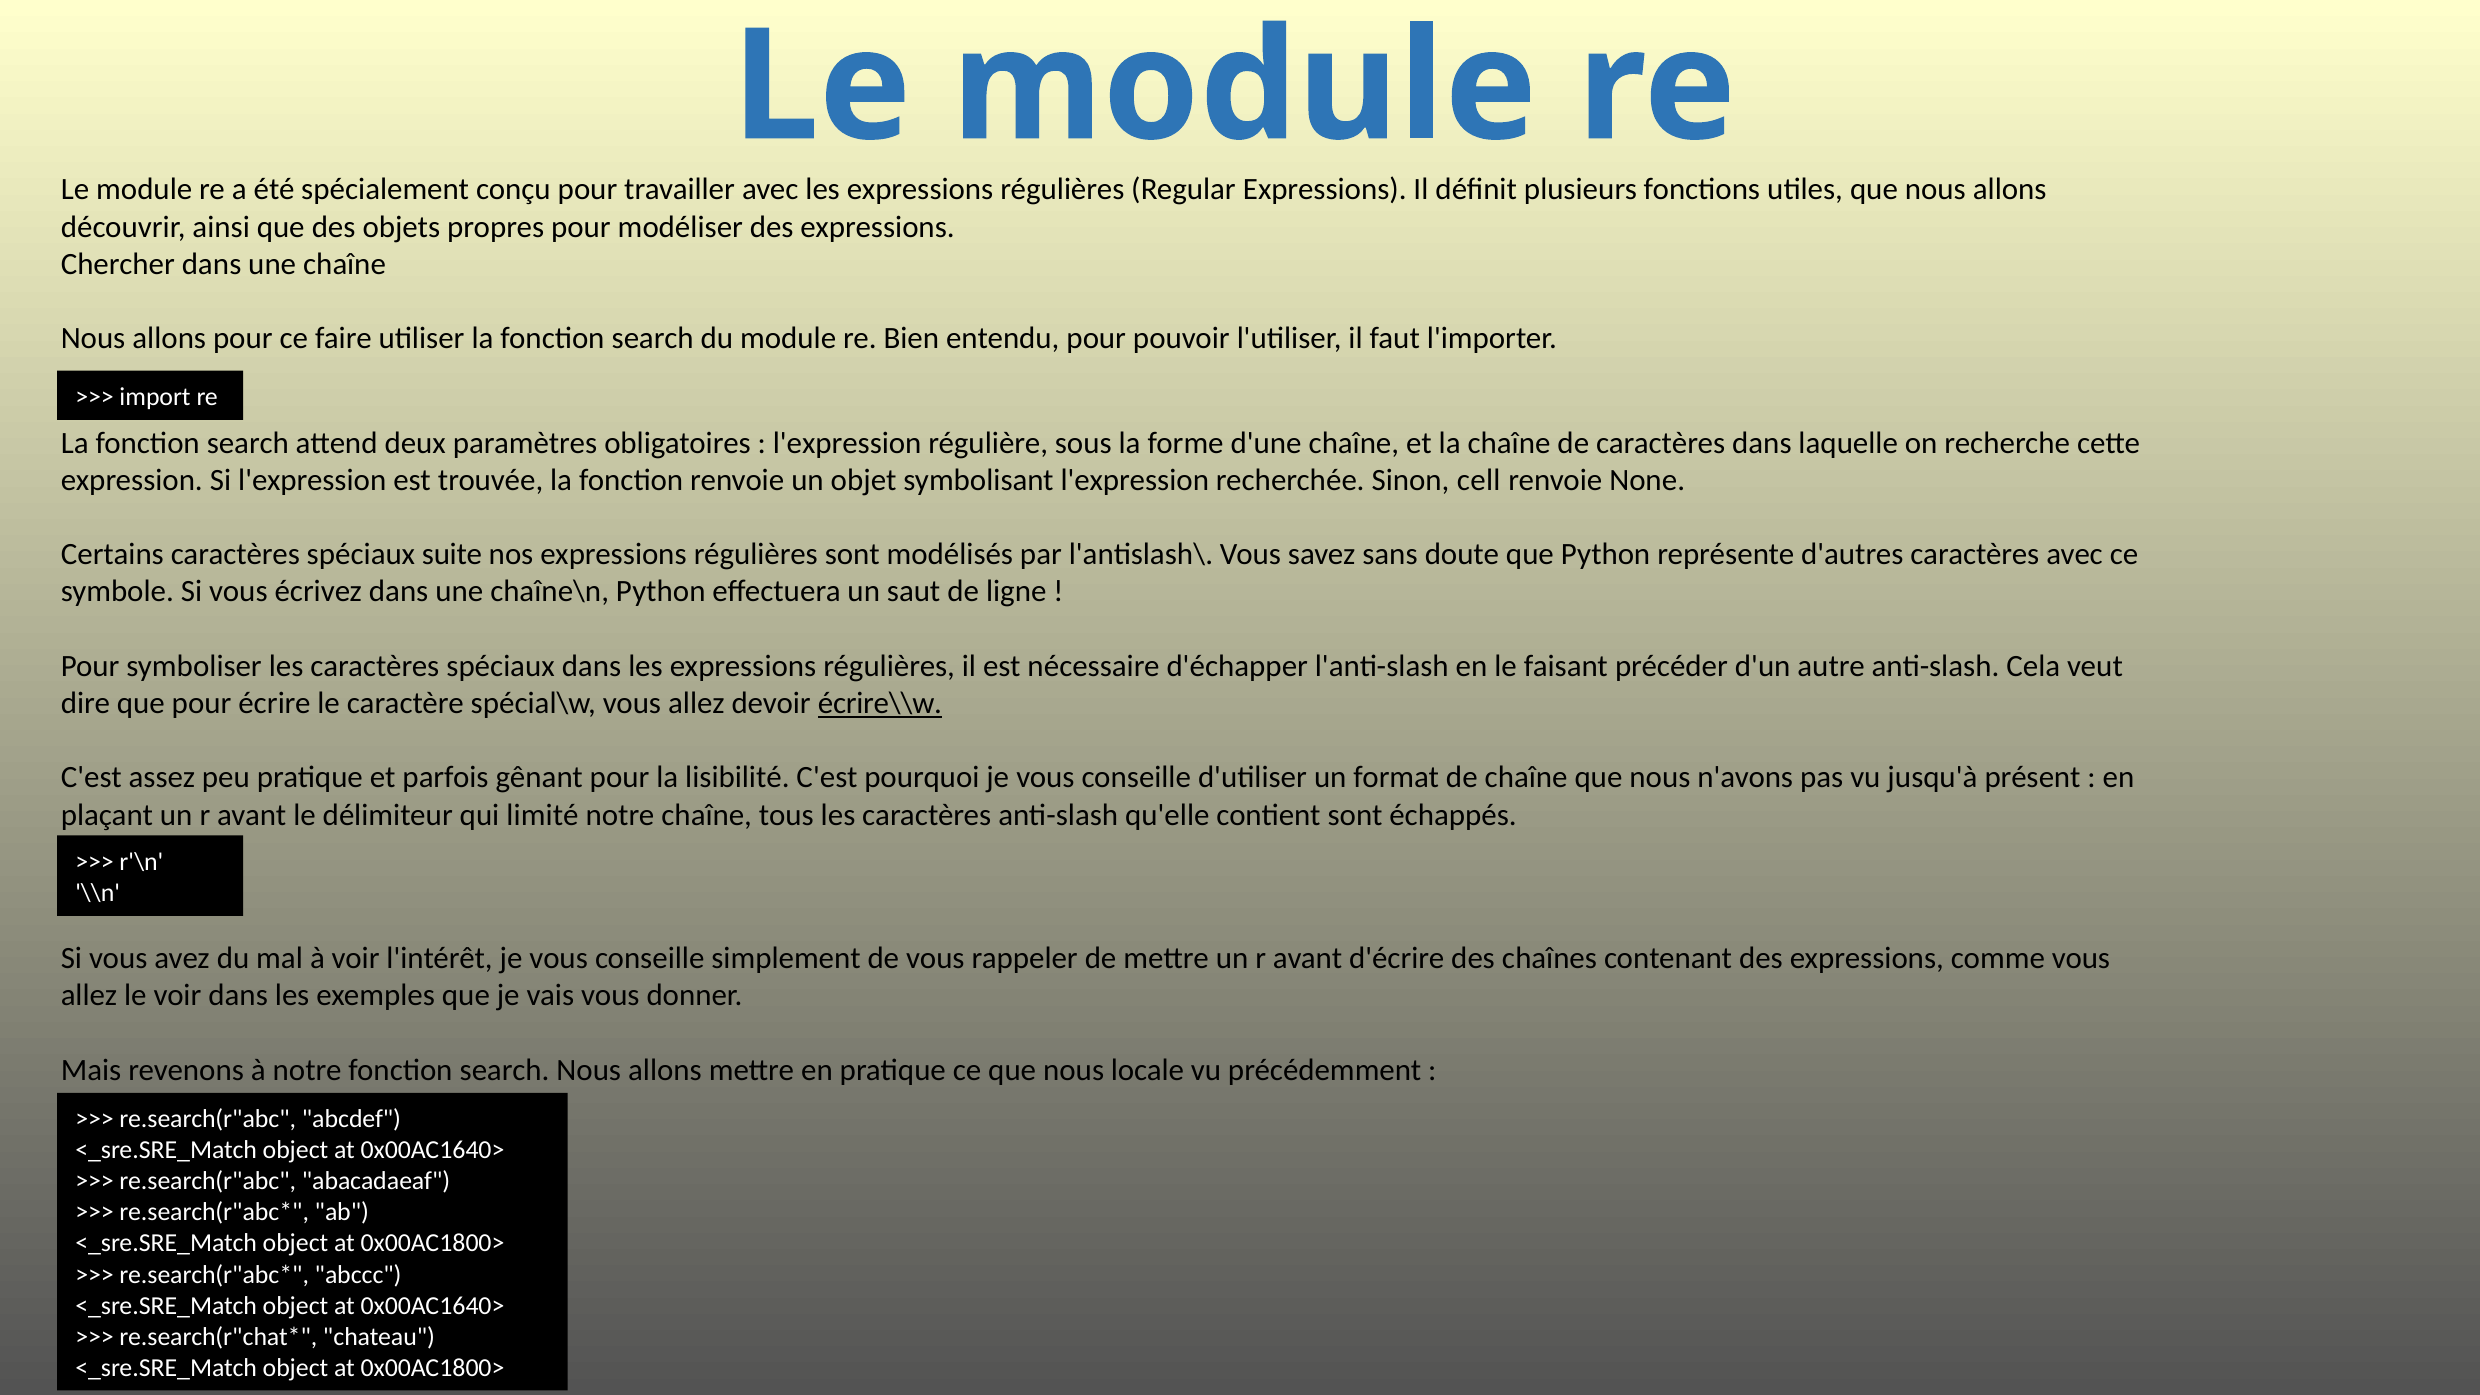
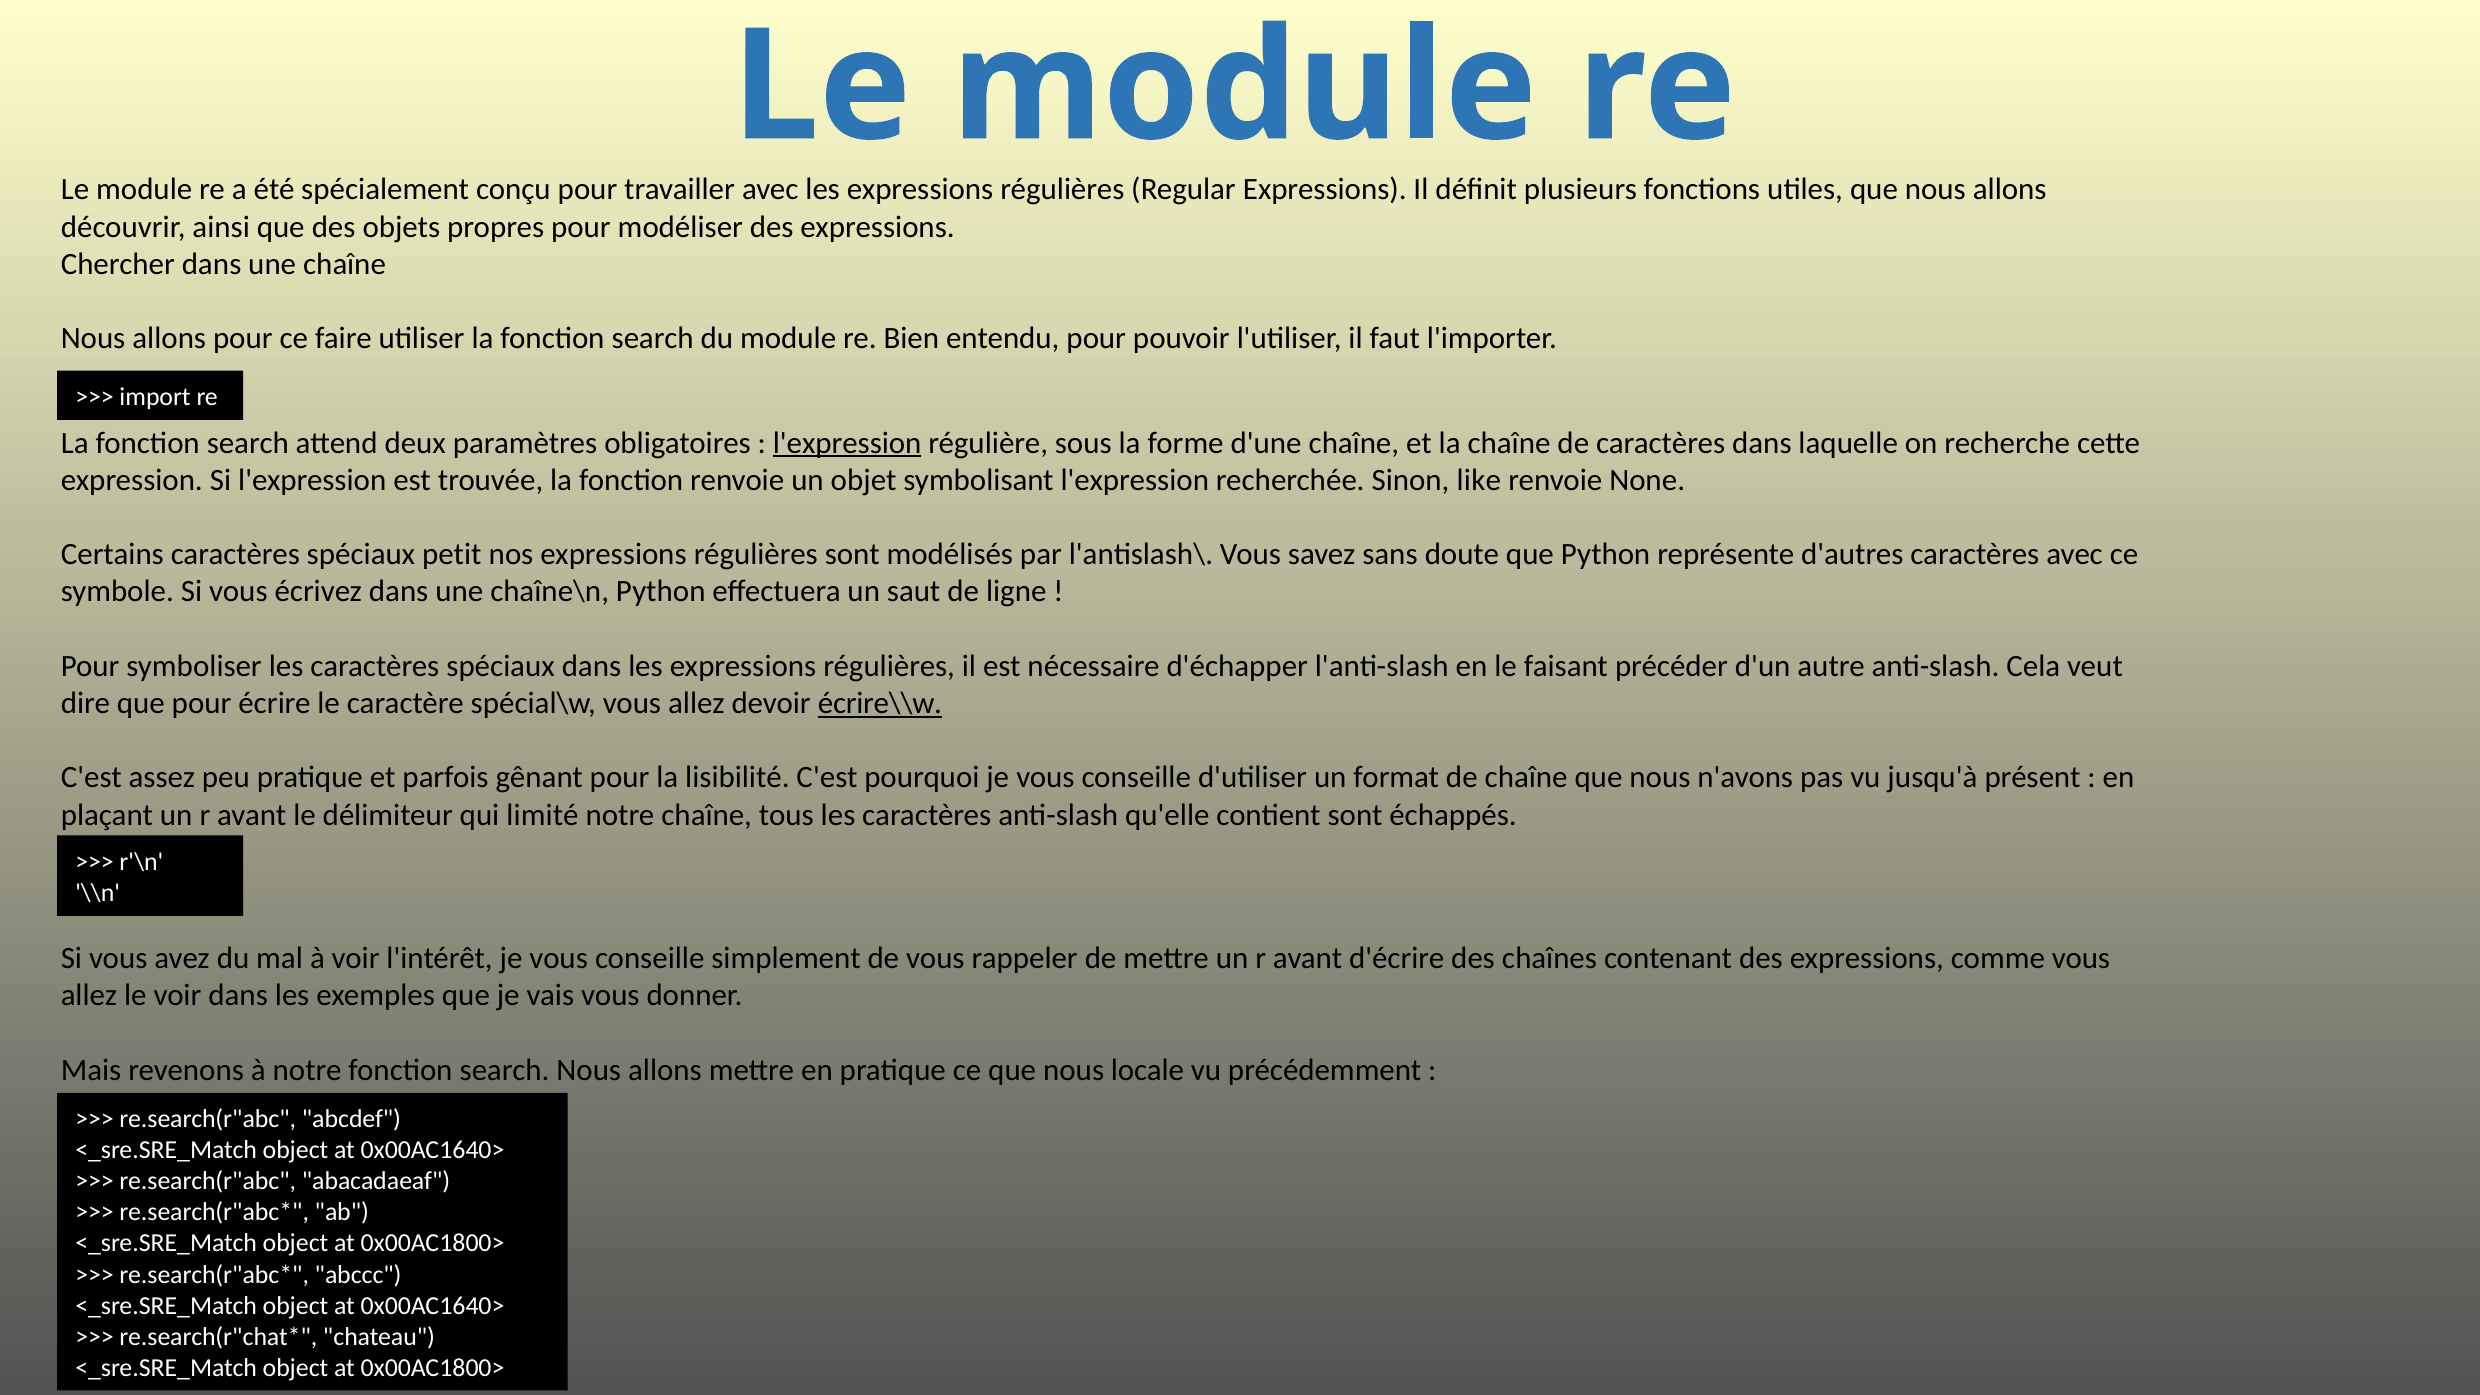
l'expression underline: none -> present (847, 443)
cell: cell -> like (1479, 480)
suite: suite -> petit (452, 555)
